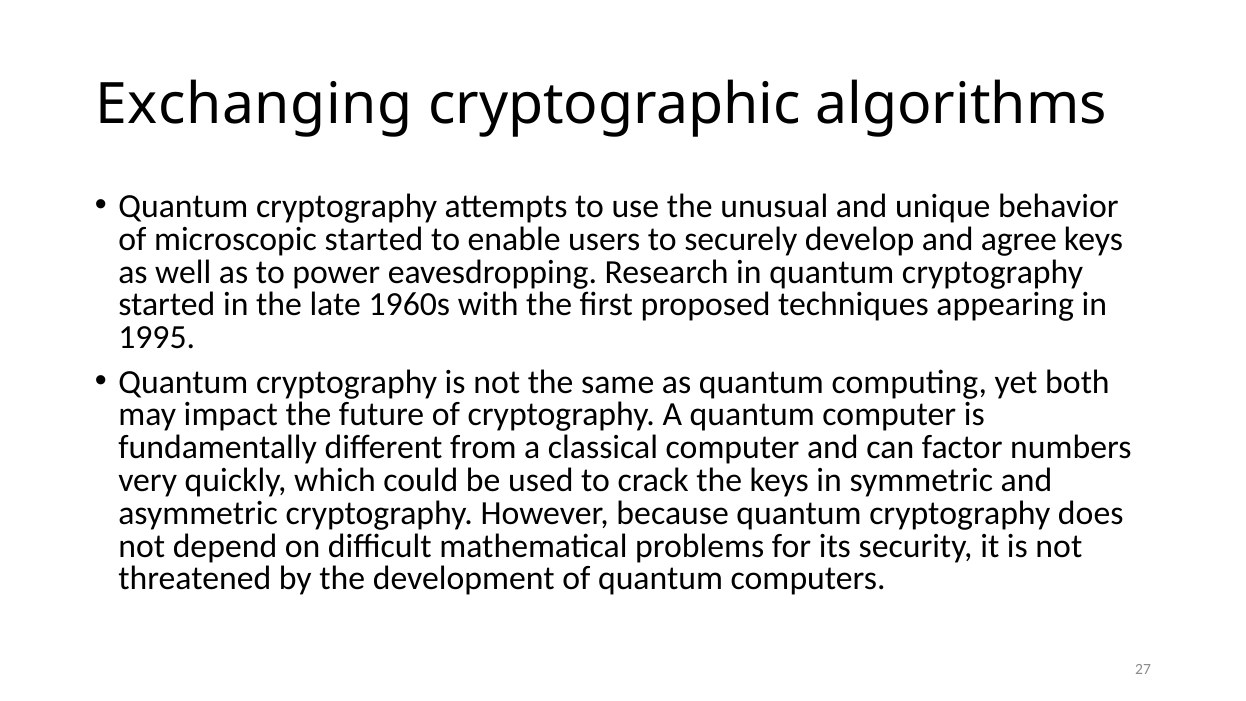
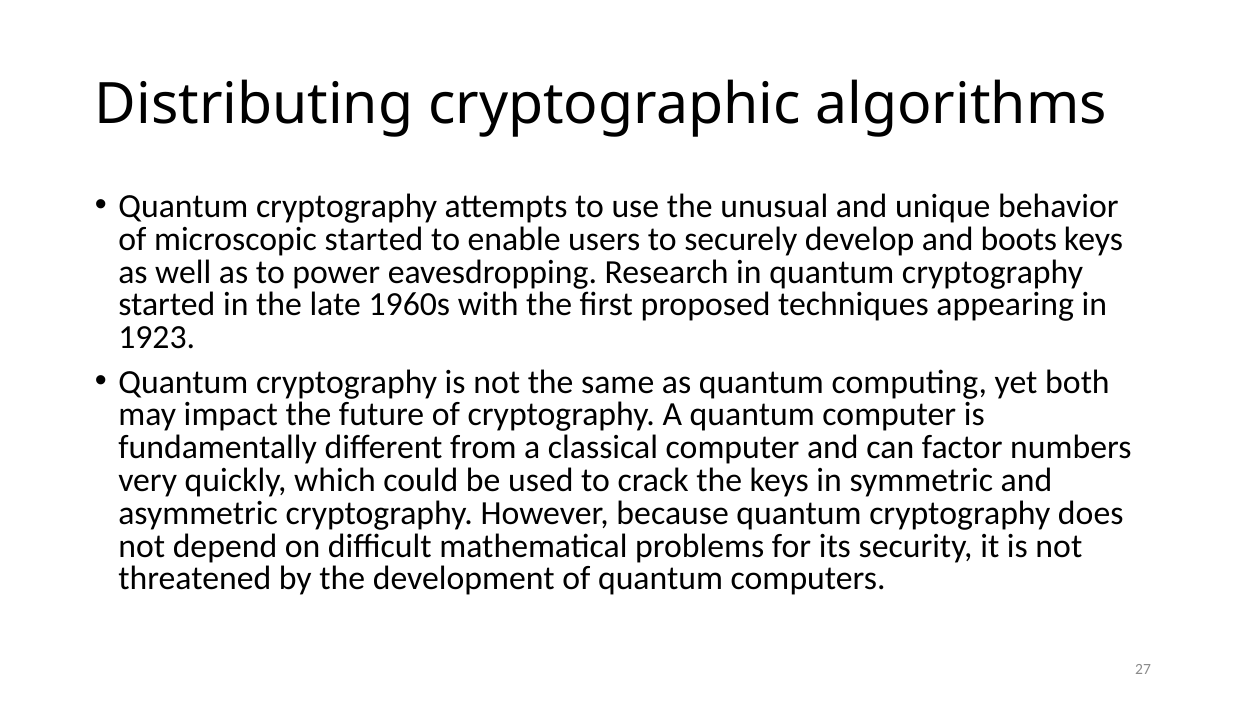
Exchanging: Exchanging -> Distributing (254, 105)
agree: agree -> boots (1019, 239)
1995: 1995 -> 1923 (157, 337)
